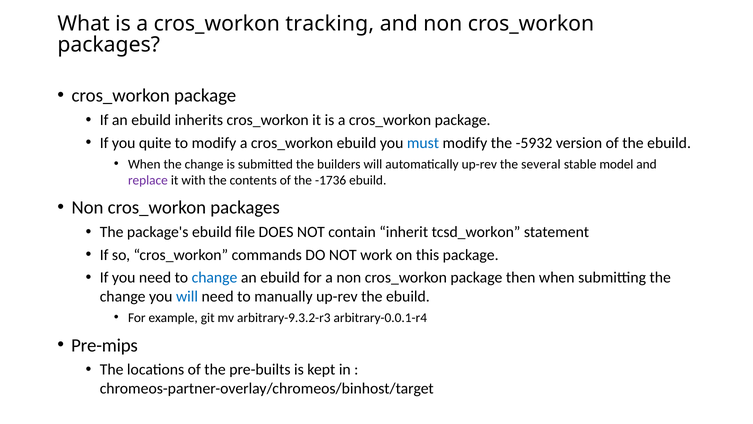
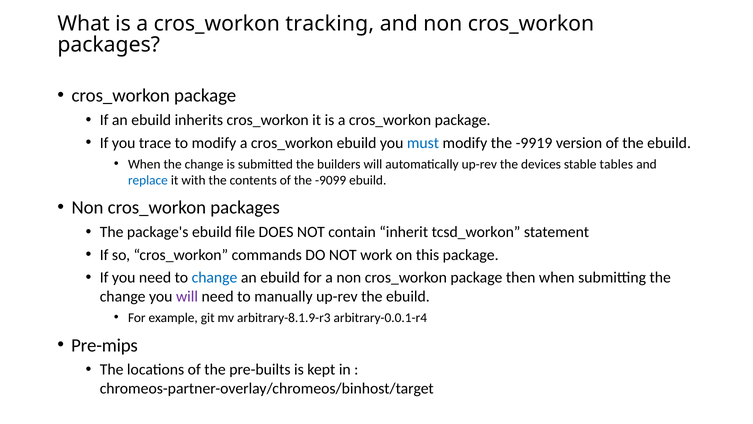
quite: quite -> trace (155, 143)
-5932: -5932 -> -9919 (534, 143)
several: several -> devices (541, 164)
model: model -> tables (616, 164)
replace colour: purple -> blue (148, 180)
-1736: -1736 -> -9099 (331, 180)
will colour: blue -> purple (187, 296)
arbitrary-9.3.2-r3: arbitrary-9.3.2-r3 -> arbitrary-8.1.9-r3 (284, 317)
